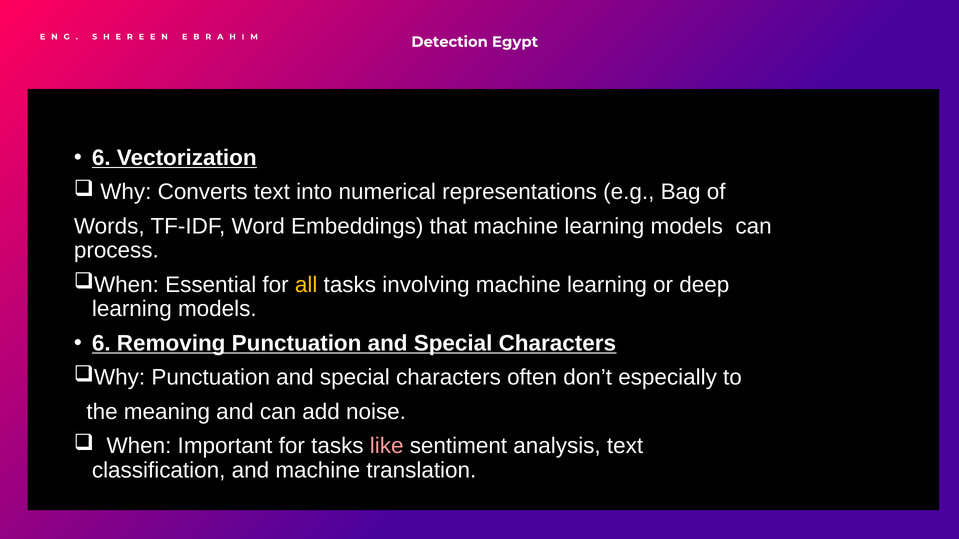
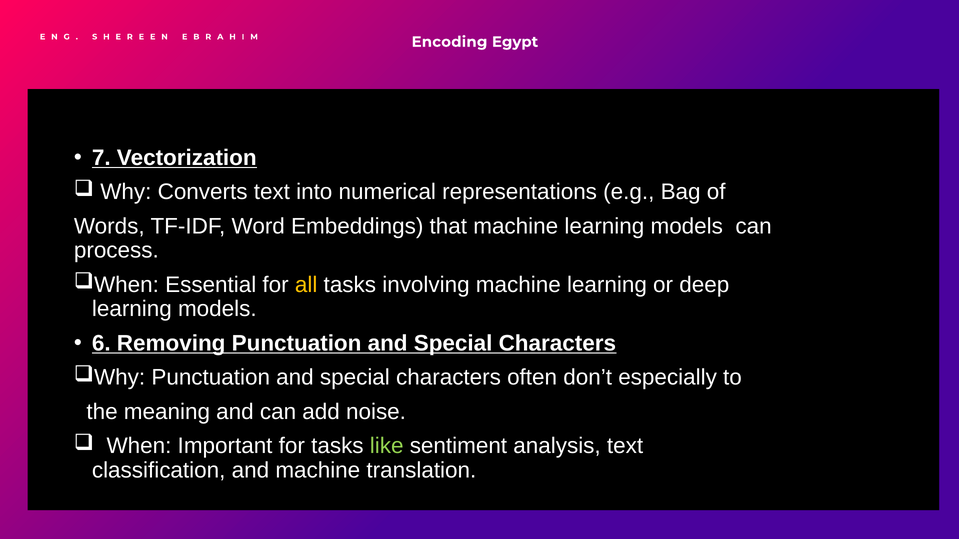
Detection: Detection -> Encoding (449, 42)
6: 6 -> 7 (101, 158)
like colour: pink -> light green (387, 446)
